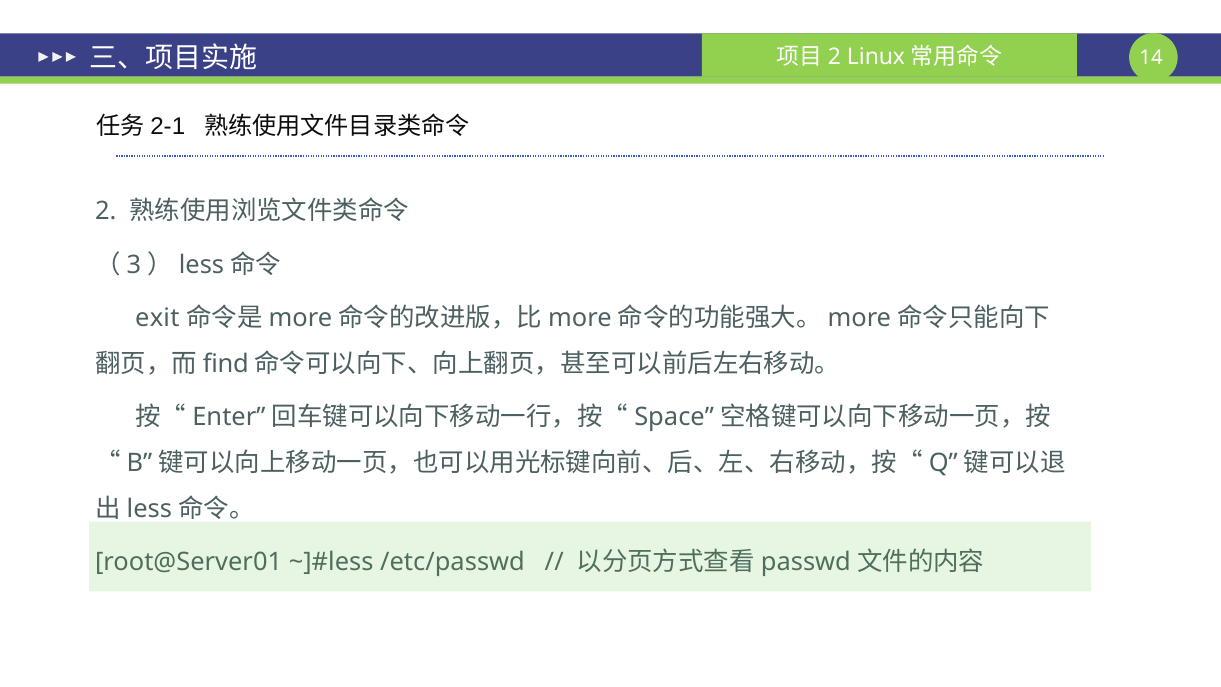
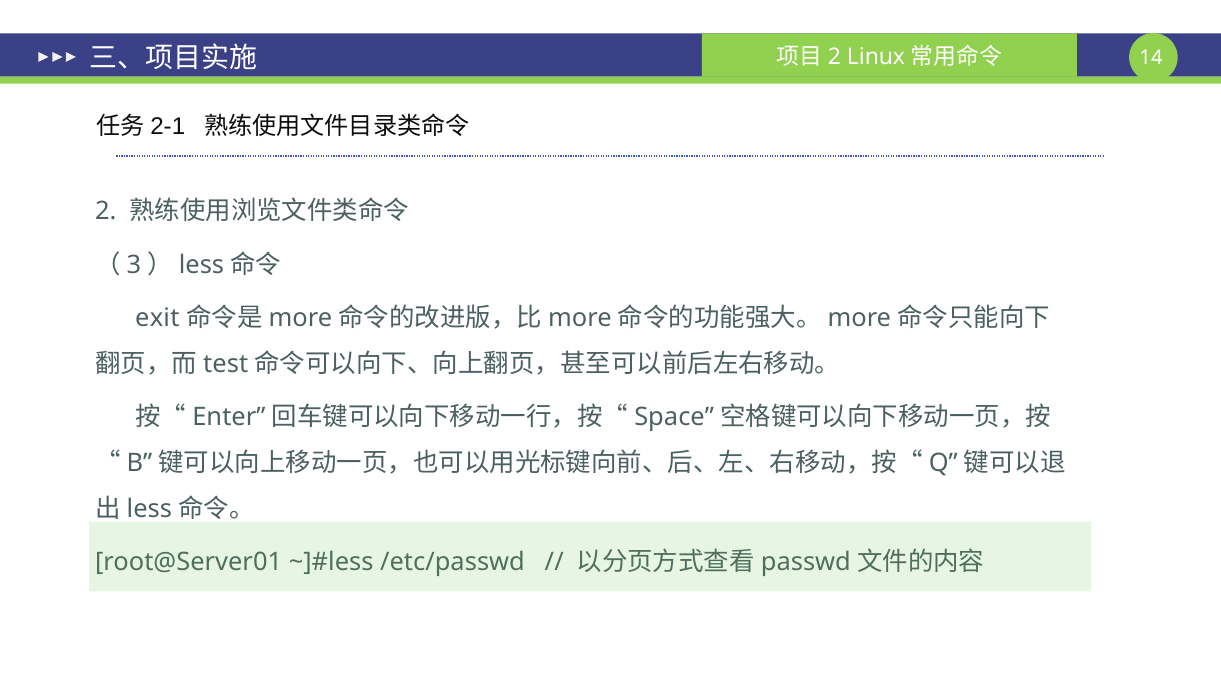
find: find -> test (226, 364)
